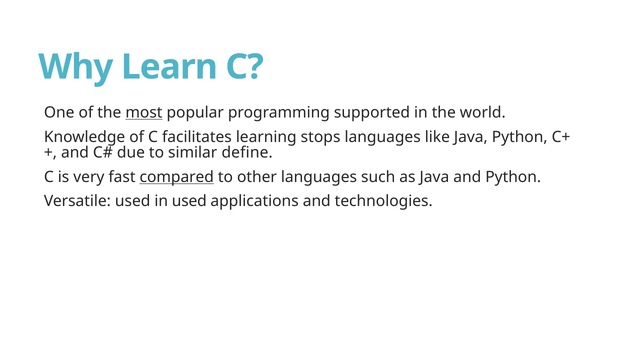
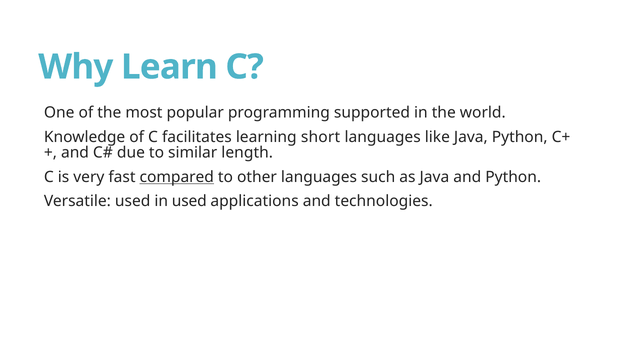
most underline: present -> none (144, 113)
stops: stops -> short (321, 137)
define: define -> length (247, 153)
